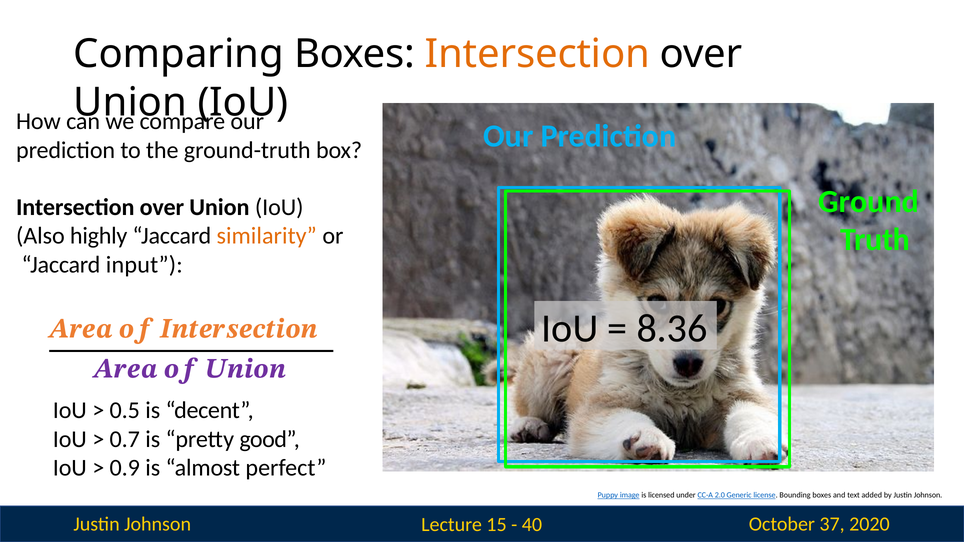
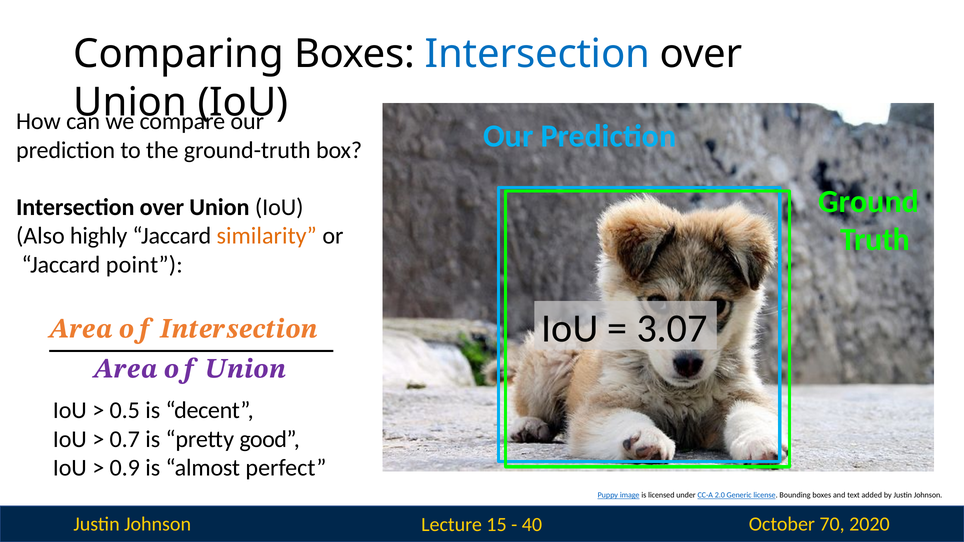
Intersection colour: orange -> blue (537, 54)
input: input -> point (144, 265)
8.36: 8.36 -> 3.07 (672, 328)
37: 37 -> 70 (832, 525)
